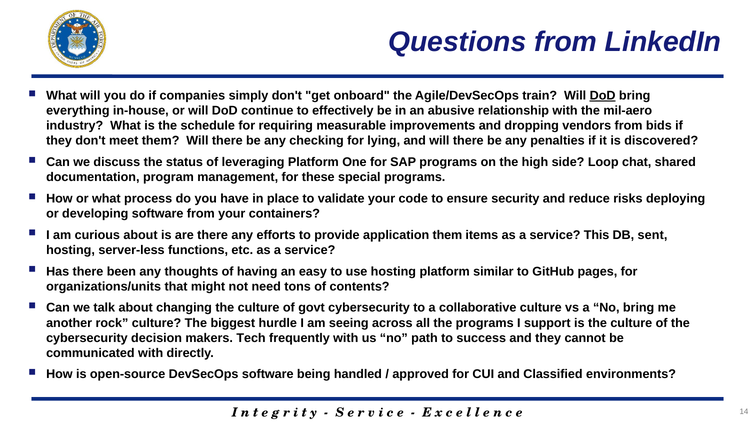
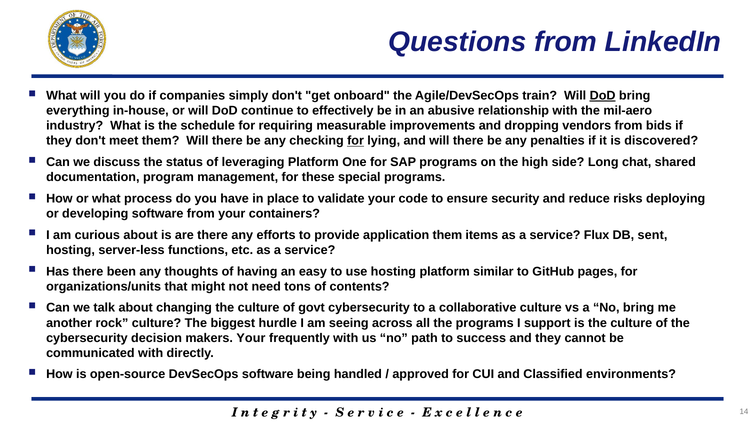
for underline: none -> present (356, 141)
Loop: Loop -> Long (603, 162)
This: This -> Flux (597, 235)
makers Tech: Tech -> Your (251, 338)
